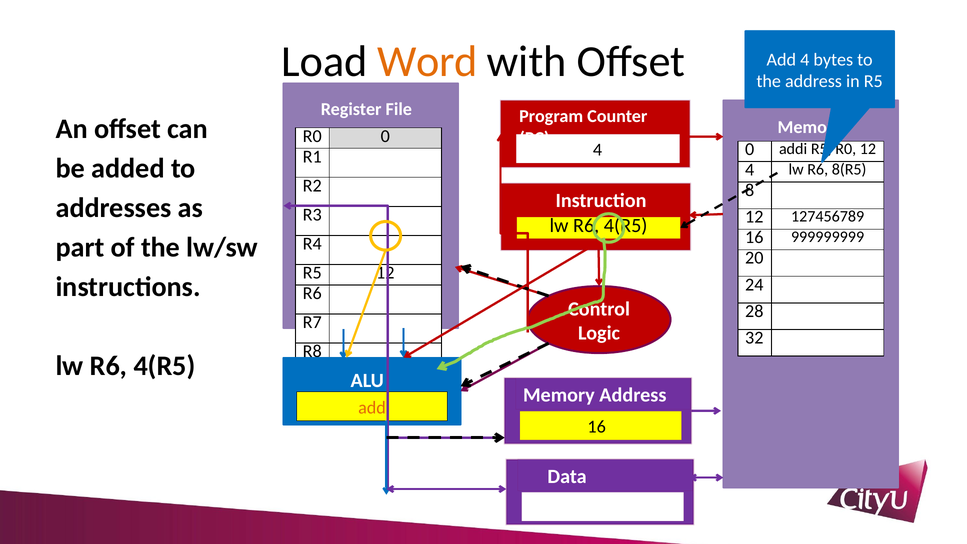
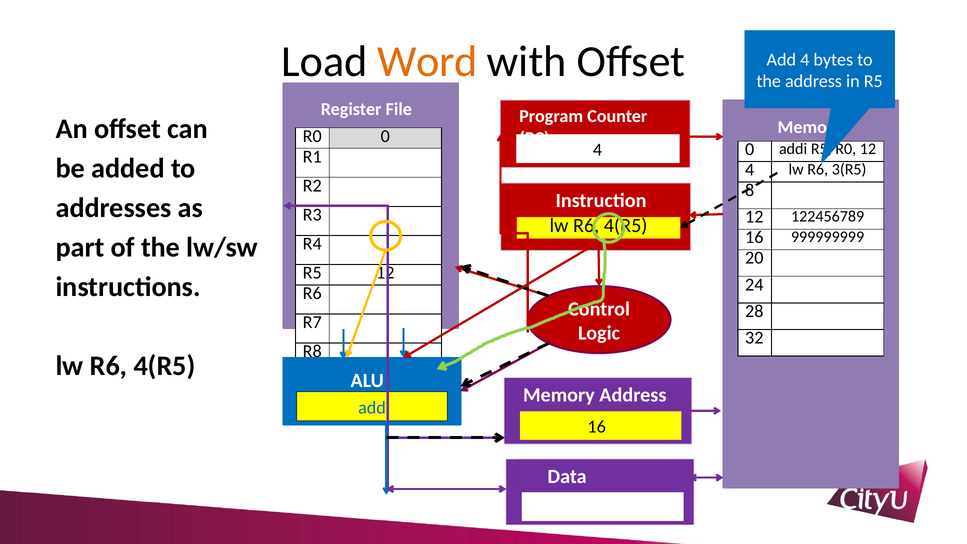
8(R5: 8(R5 -> 3(R5 (849, 169)
127456789: 127456789 -> 122456789 (828, 216)
add colour: orange -> blue (372, 408)
